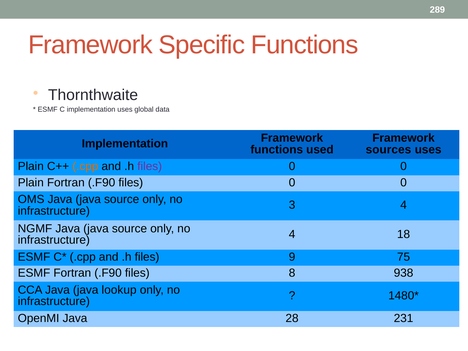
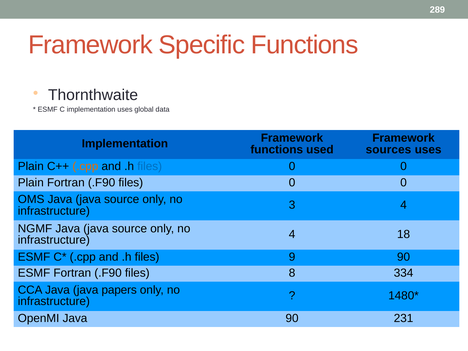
files colour: purple -> blue (150, 166)
9 75: 75 -> 90 (404, 257)
938: 938 -> 334 (404, 273)
lookup: lookup -> papers (119, 290)
Java 28: 28 -> 90 (292, 318)
